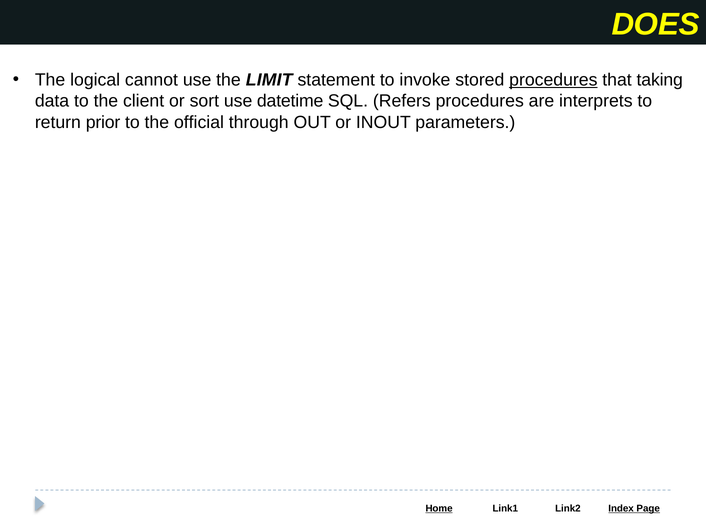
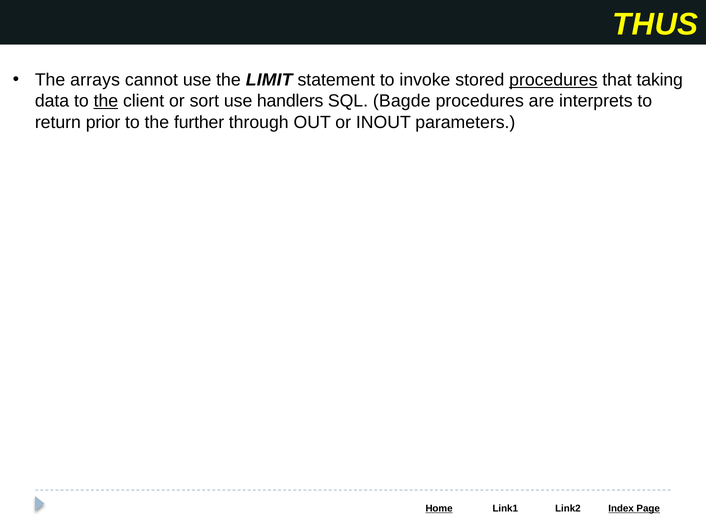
DOES: DOES -> THUS (655, 24)
logical: logical -> arrays (95, 80)
the underline: none -> present (106, 101)
datetime: datetime -> handlers (290, 101)
Refers: Refers -> Bagde (402, 101)
official: official -> further (199, 122)
